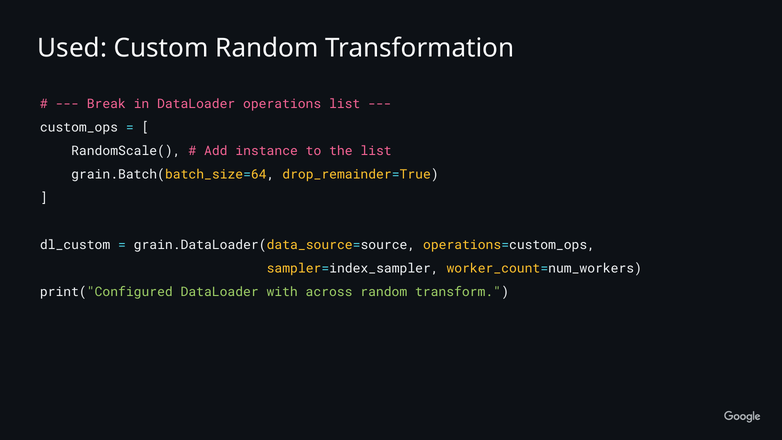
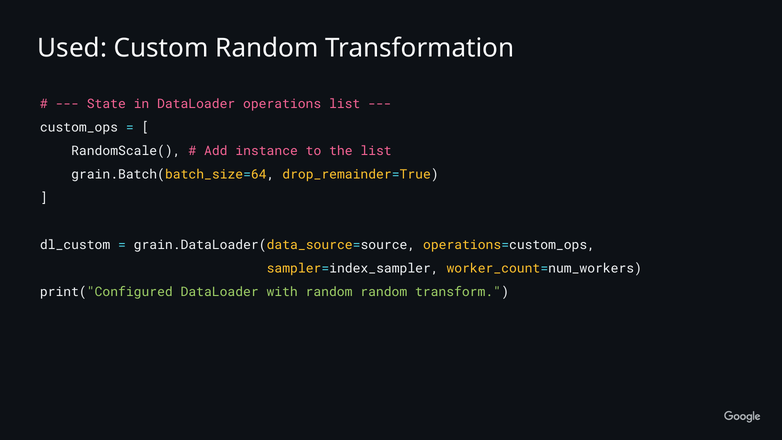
Break: Break -> State (106, 104)
with across: across -> random (329, 292)
